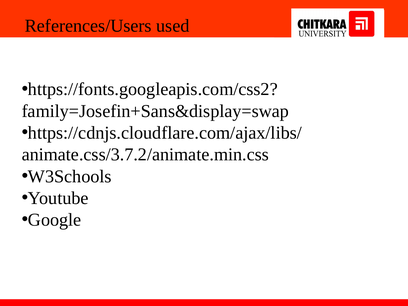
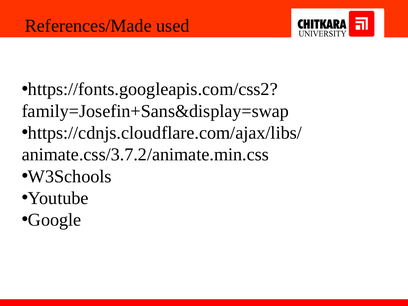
References/Users: References/Users -> References/Made (88, 26)
